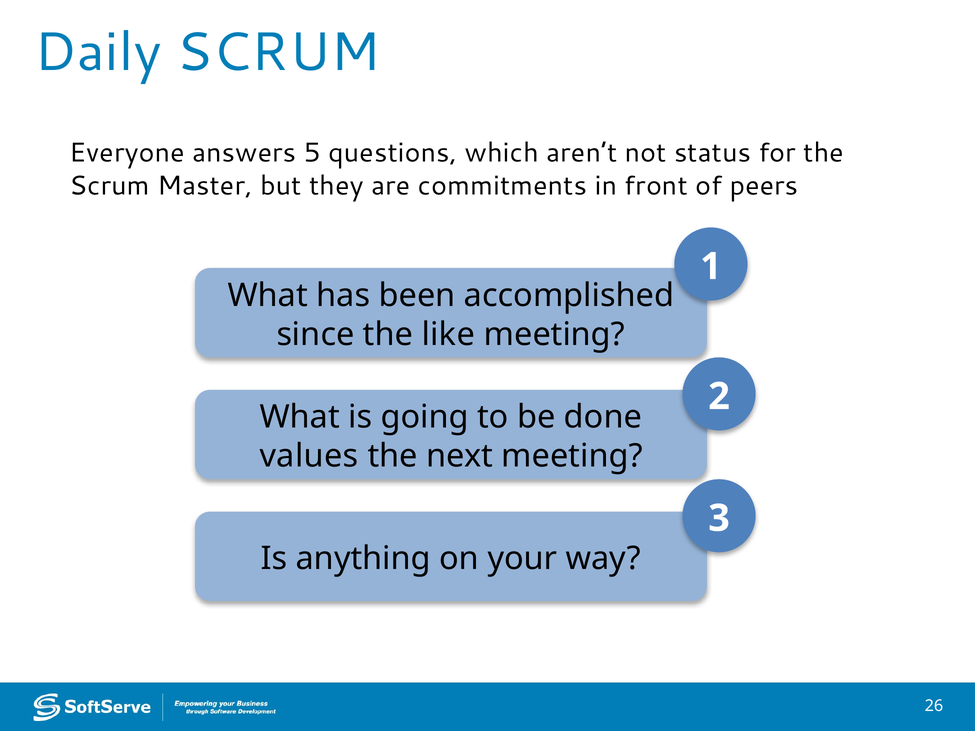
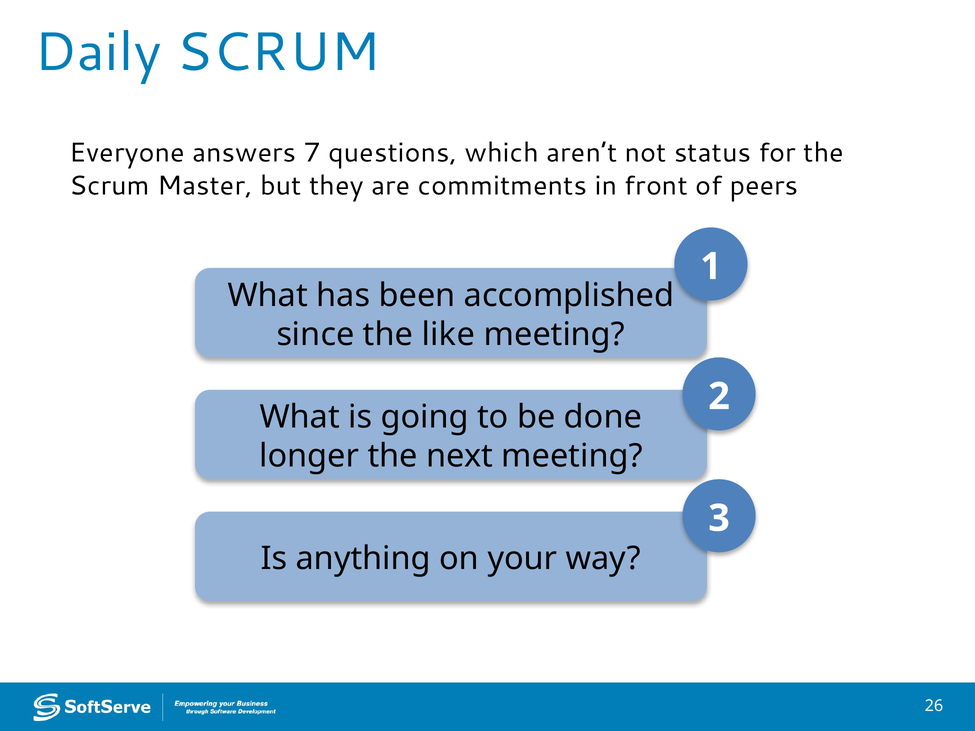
5: 5 -> 7 (312, 153)
values: values -> longer (309, 456)
